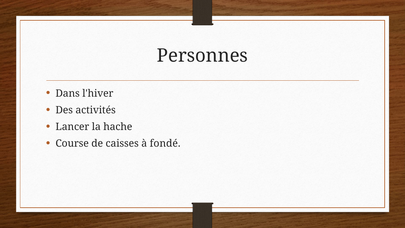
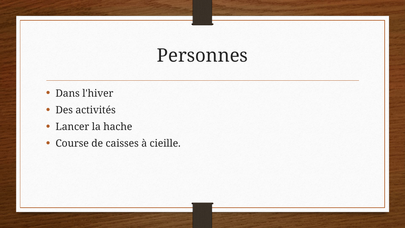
fondé: fondé -> cieille (165, 143)
